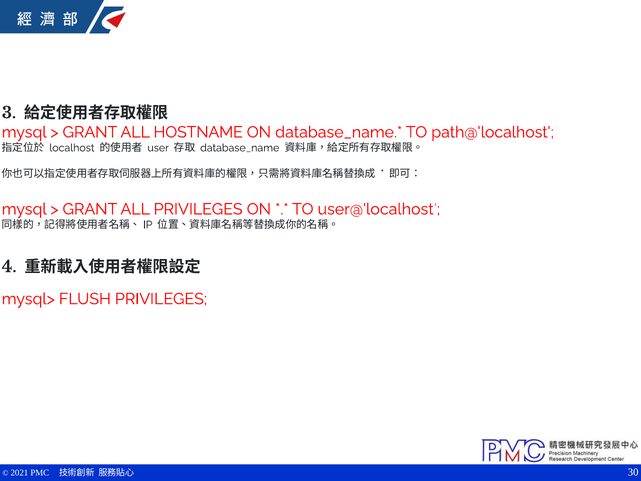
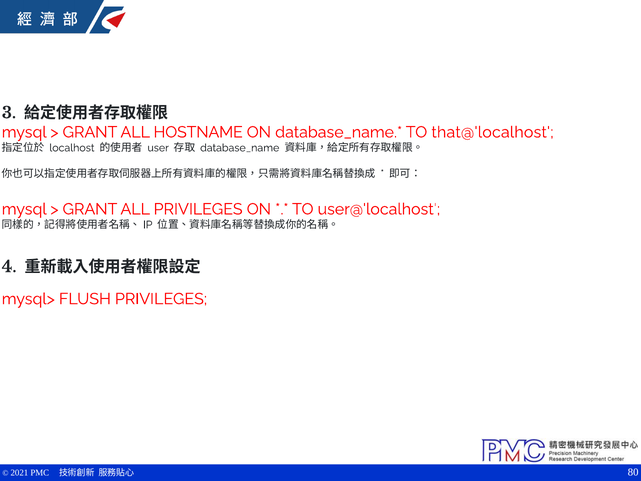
path@'localhost: path@'localhost -> that@'localhost (492, 132)
30: 30 -> 80 (633, 472)
